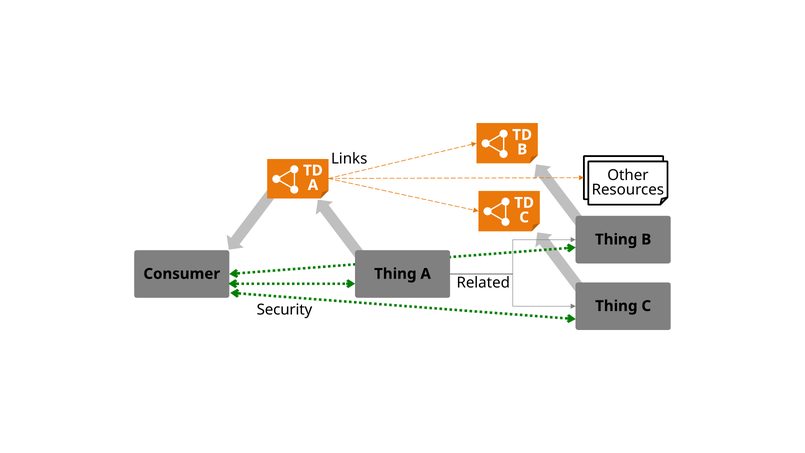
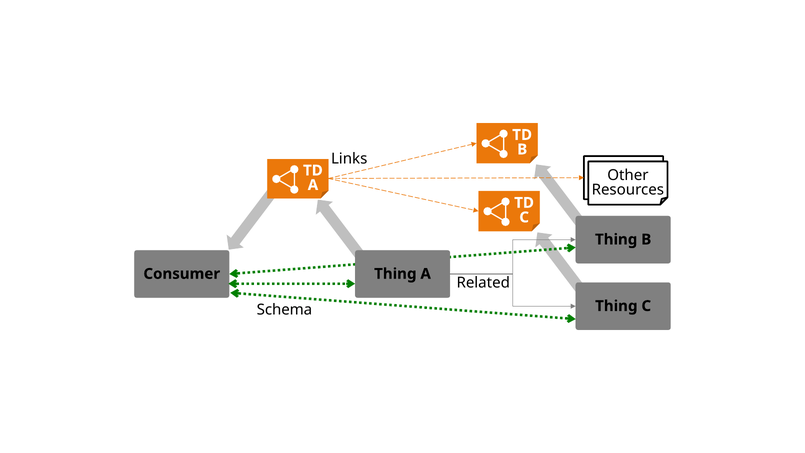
Security: Security -> Schema (284, 310)
